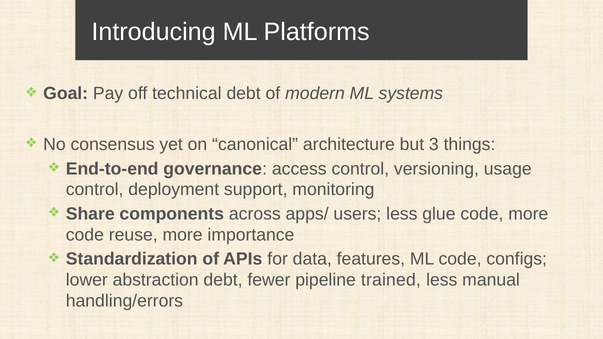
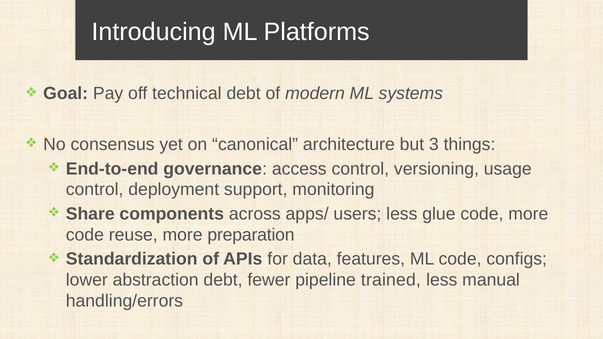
importance: importance -> preparation (251, 235)
